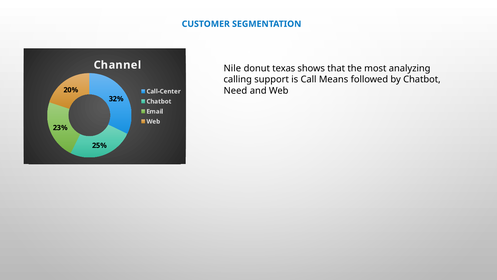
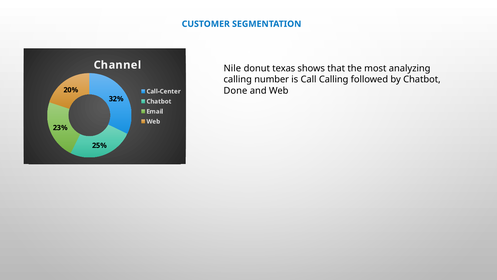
support: support -> number (272, 79)
Call Means: Means -> Calling (334, 79)
Need: Need -> Done (235, 91)
